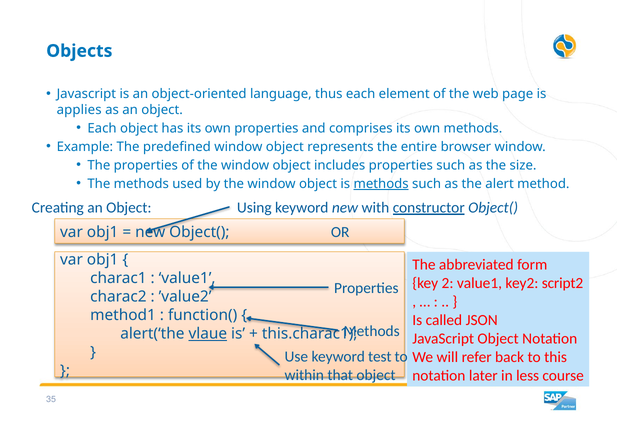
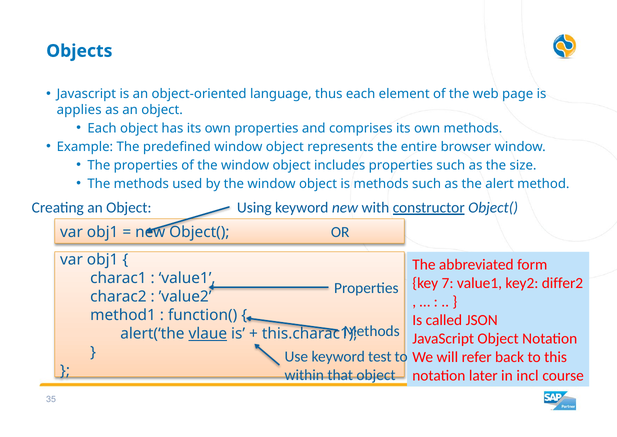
methods underline: present -> none (381, 184)
2: 2 -> 7 (448, 283)
script2: script2 -> differ2 (562, 283)
less: less -> incl (528, 375)
